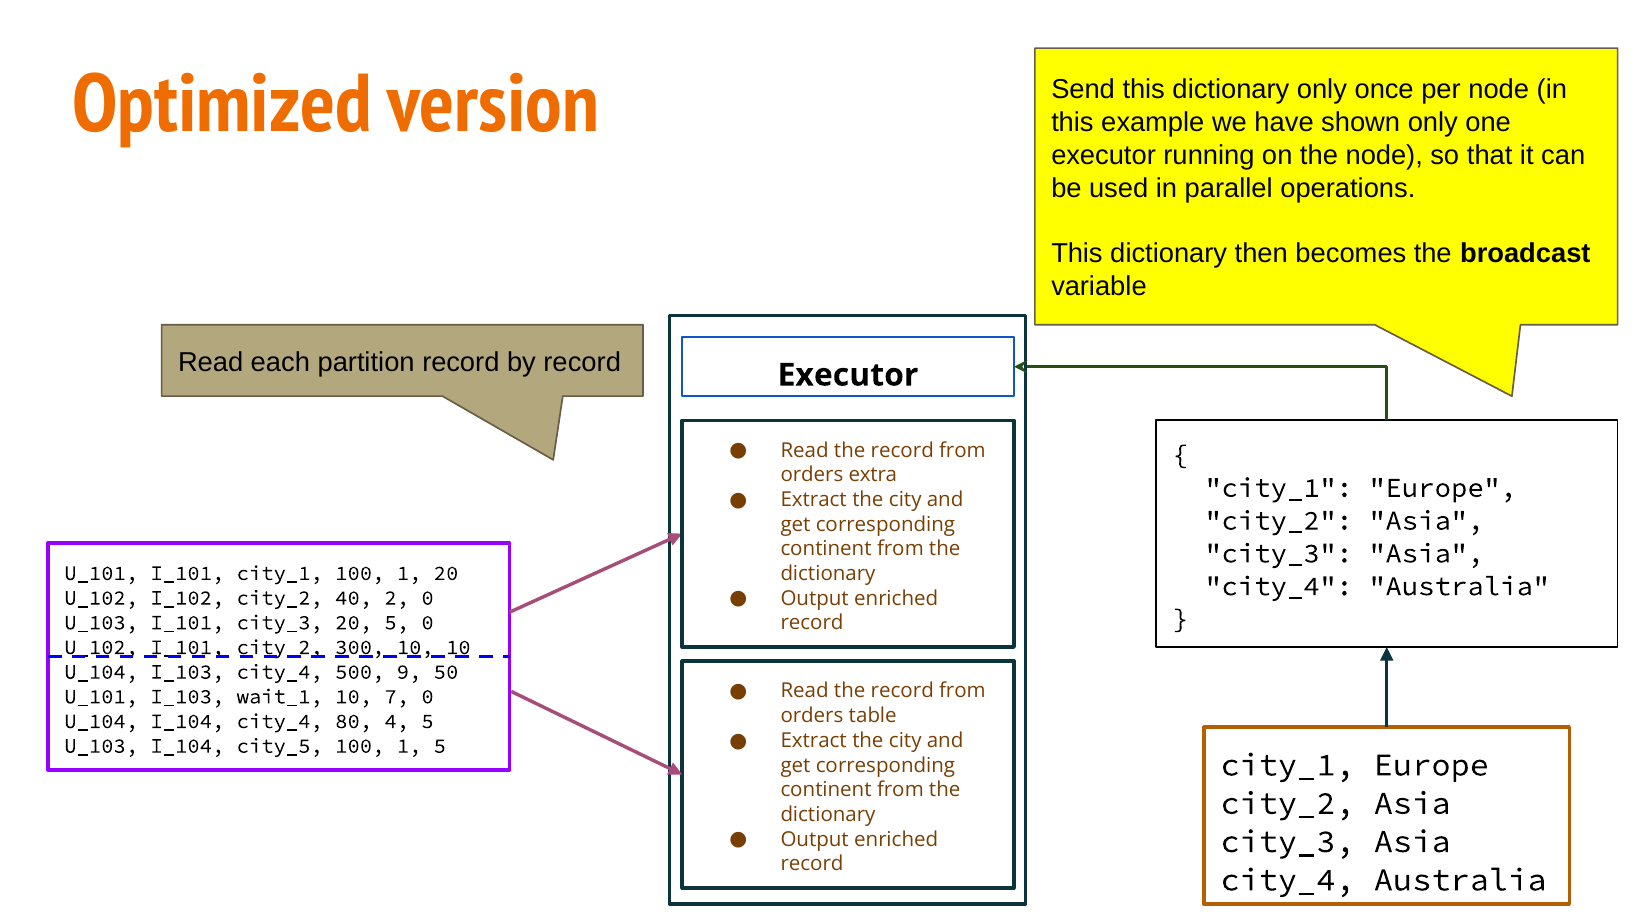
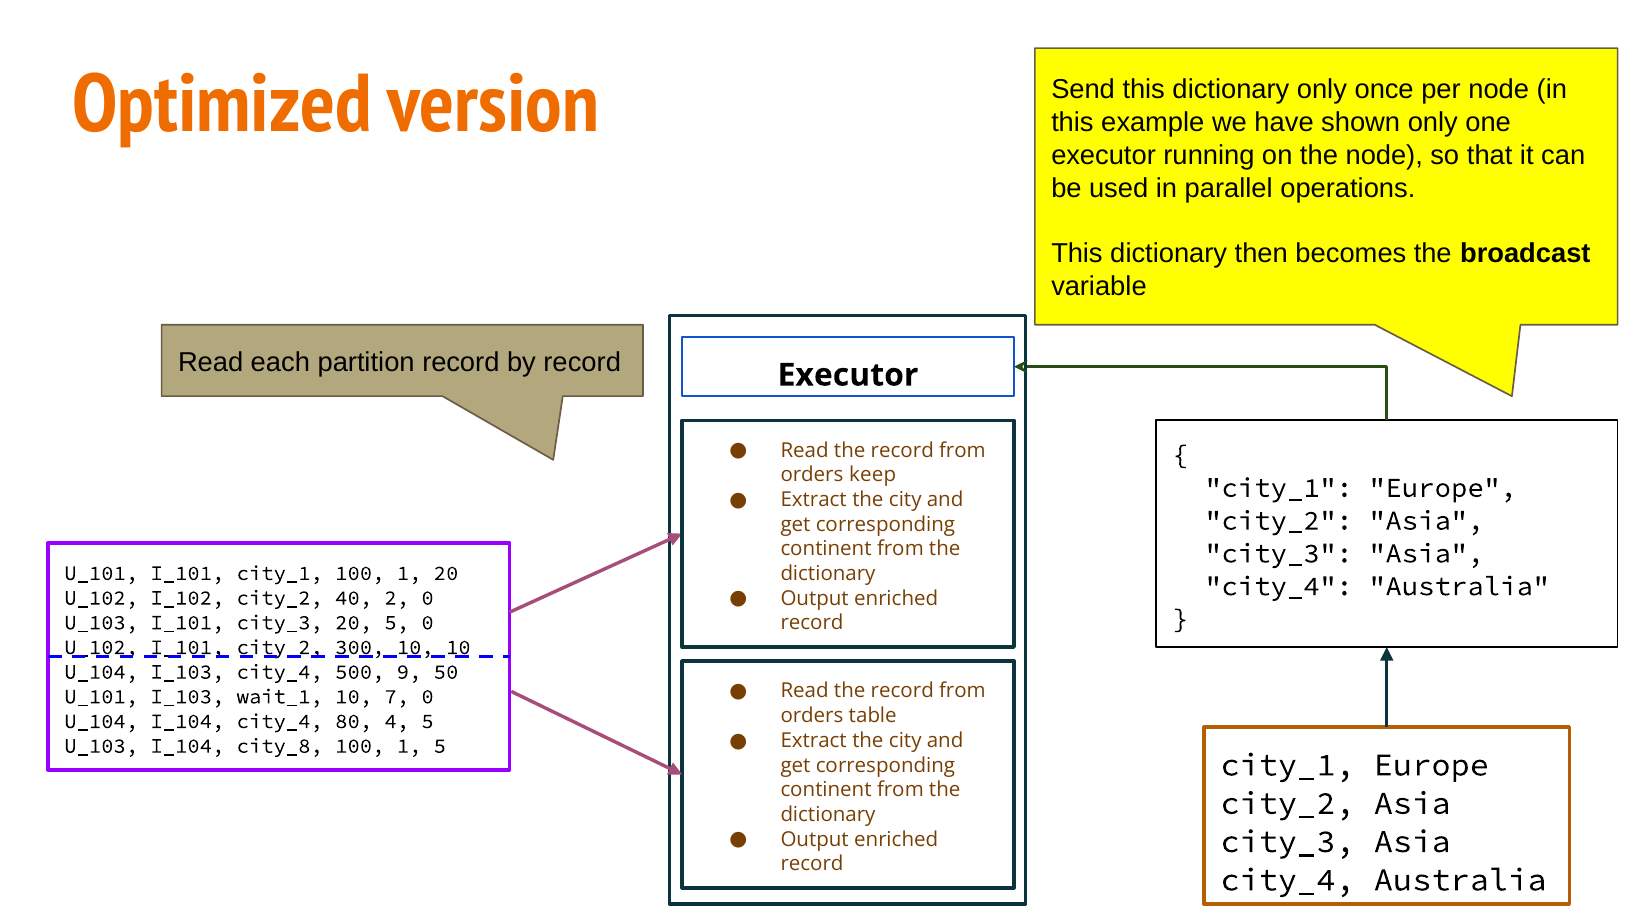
extra: extra -> keep (873, 475)
city_5: city_5 -> city_8 (280, 746)
